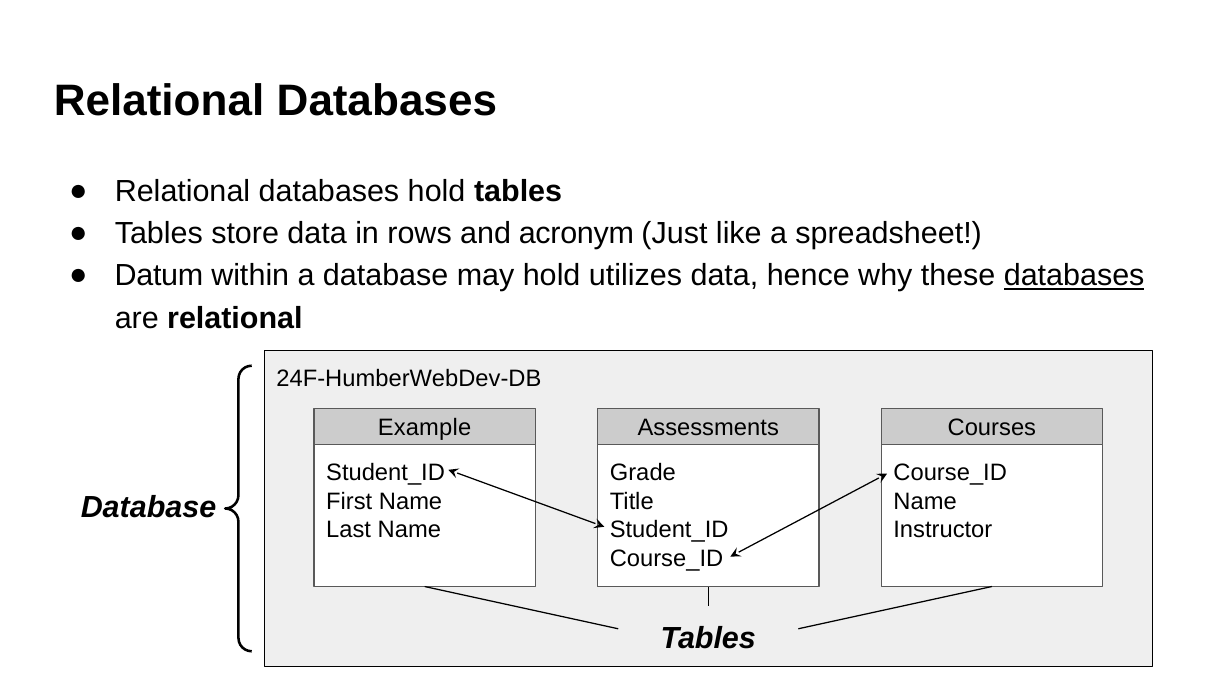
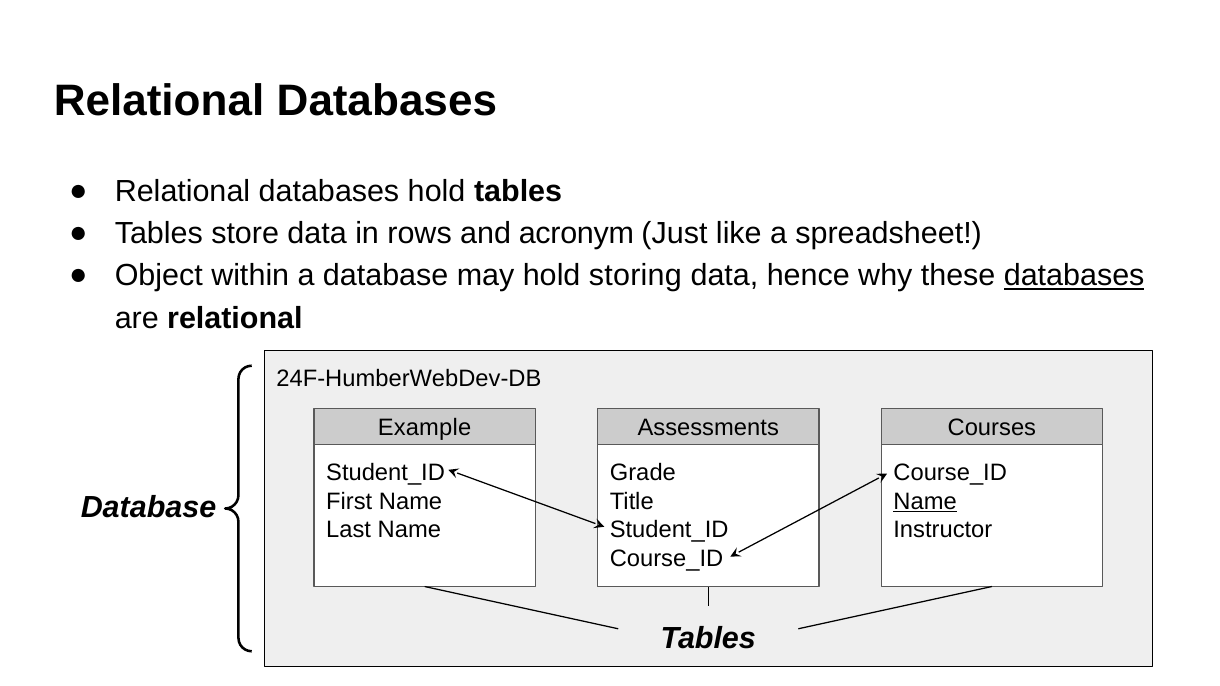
Datum: Datum -> Object (159, 276)
utilizes: utilizes -> storing (635, 276)
Name underline: none -> present (925, 501)
